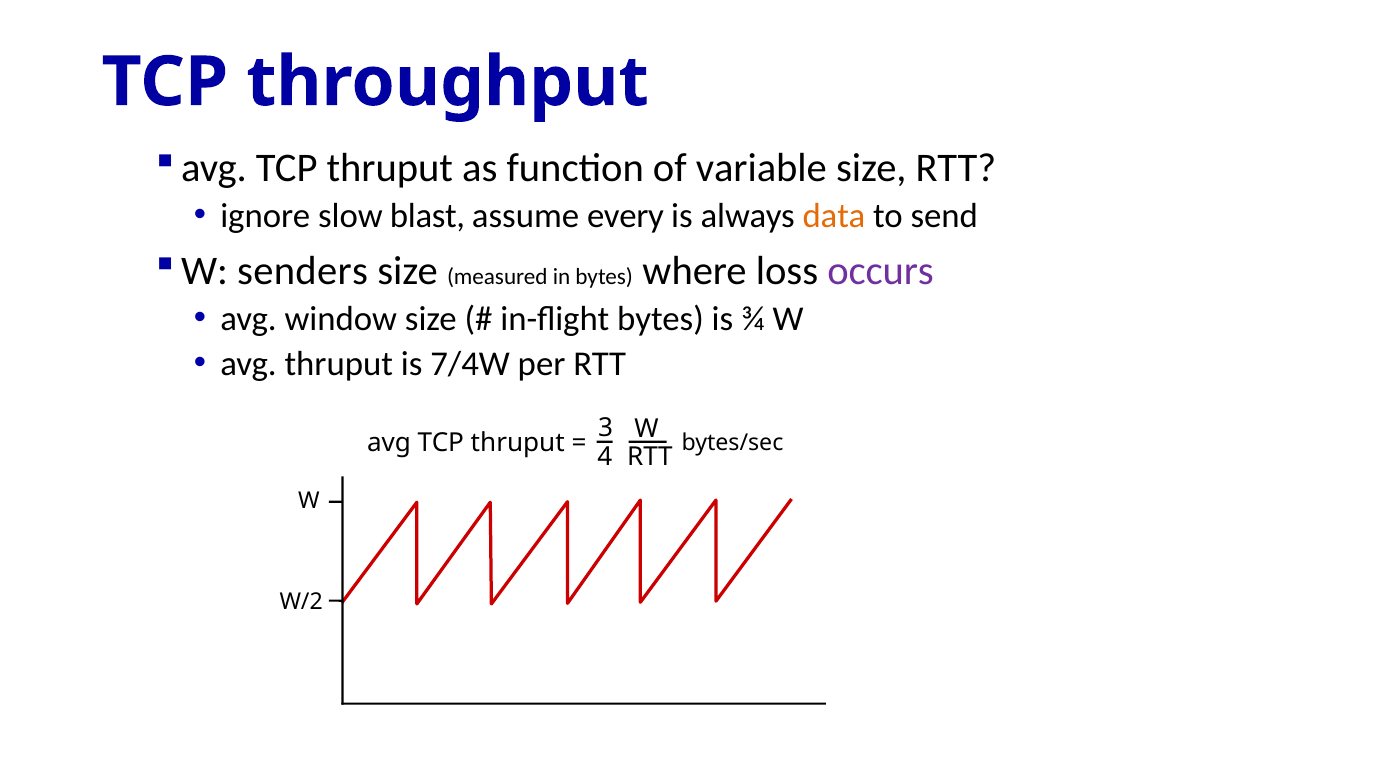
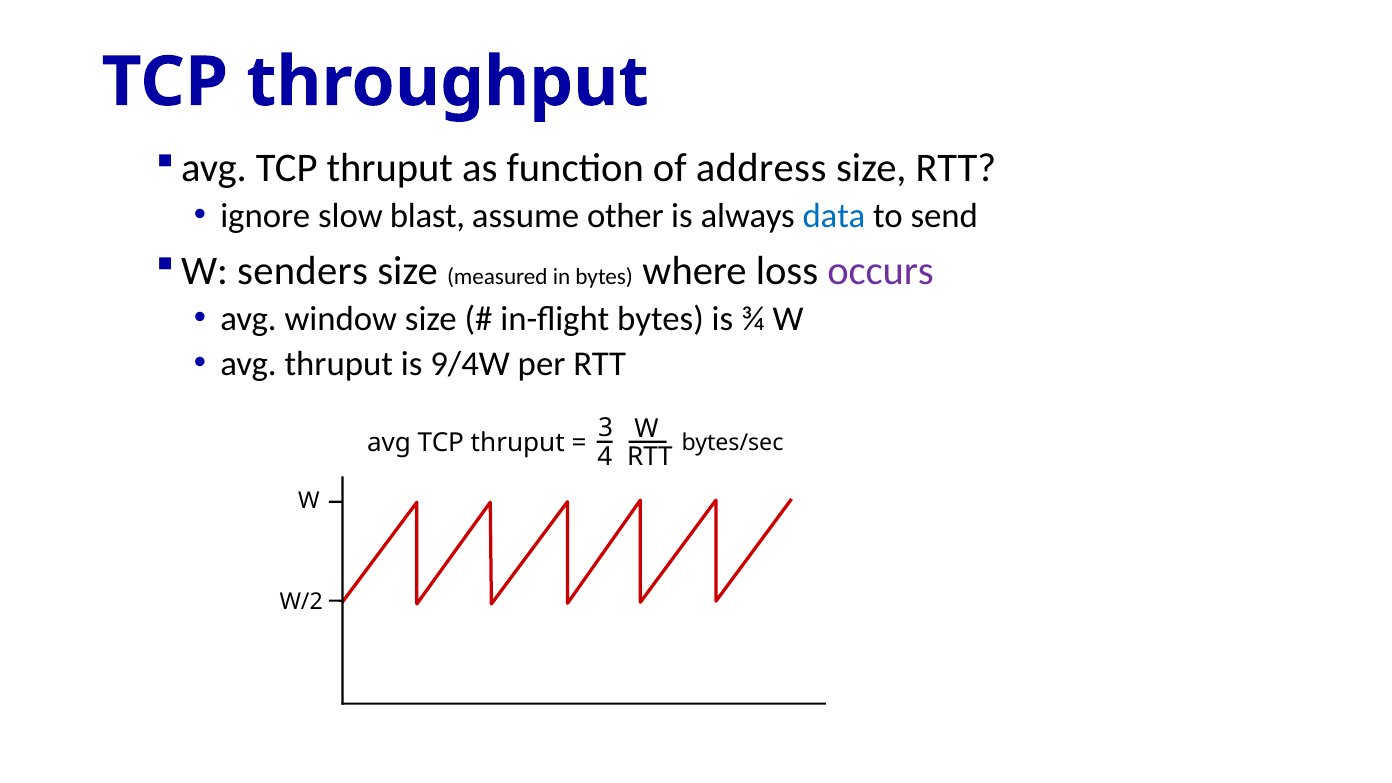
variable: variable -> address (761, 168)
every: every -> other (625, 216)
data colour: orange -> blue (834, 216)
7/4W: 7/4W -> 9/4W (470, 364)
